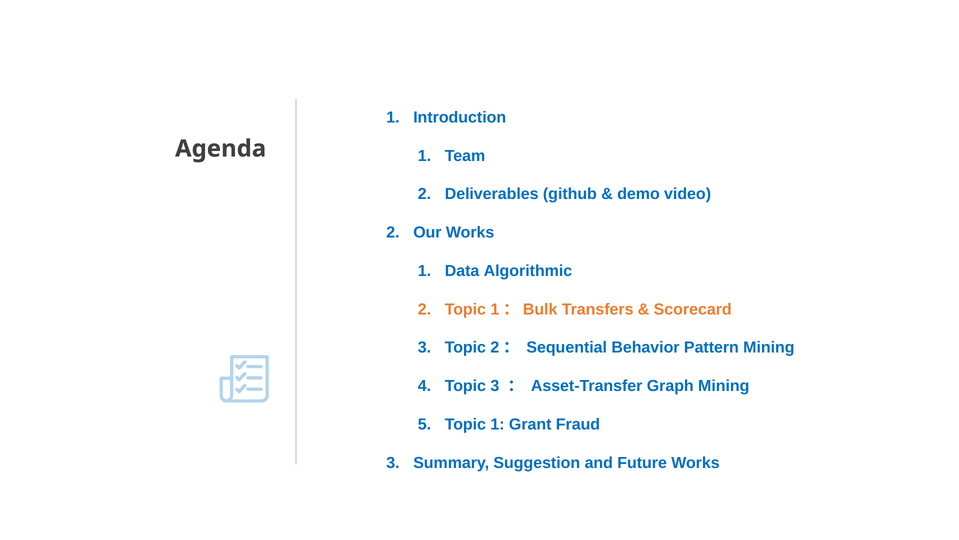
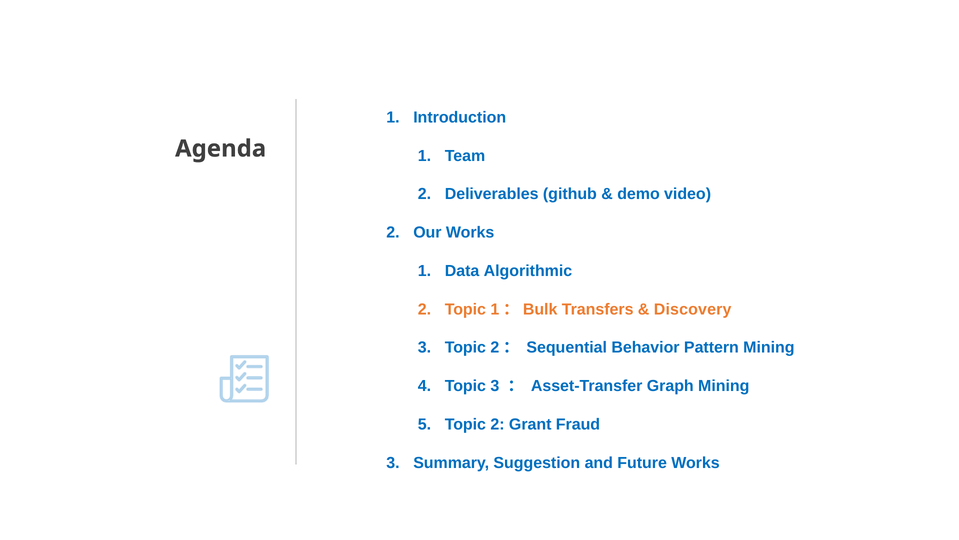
Scorecard: Scorecard -> Discovery (693, 309)
Topic 1: 1 -> 2 (497, 424)
